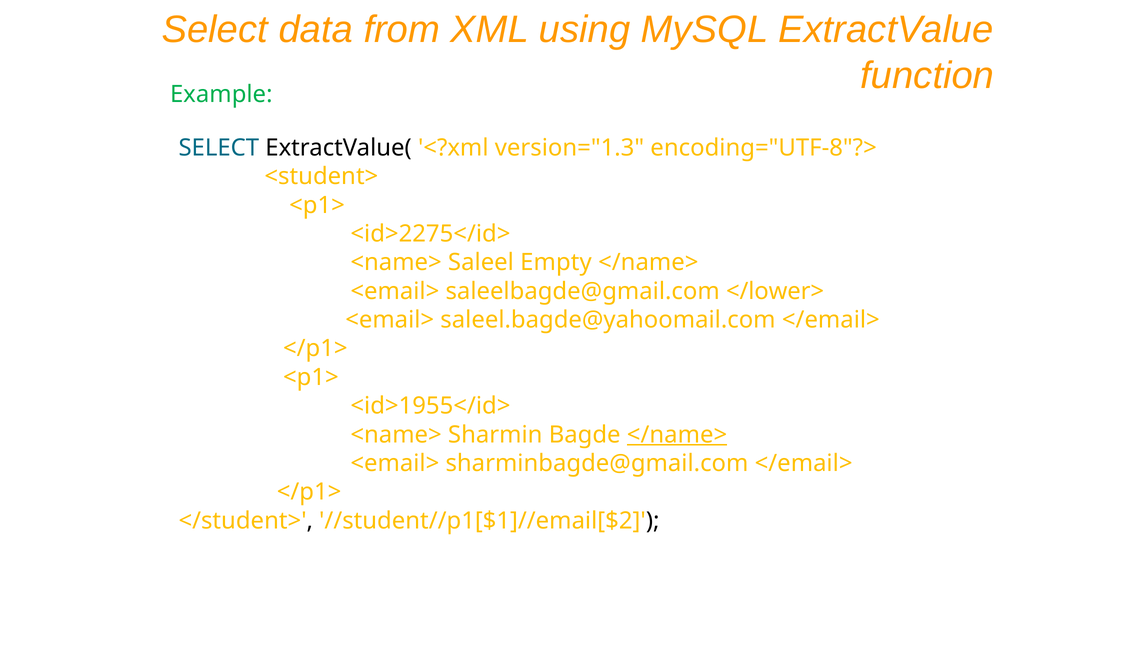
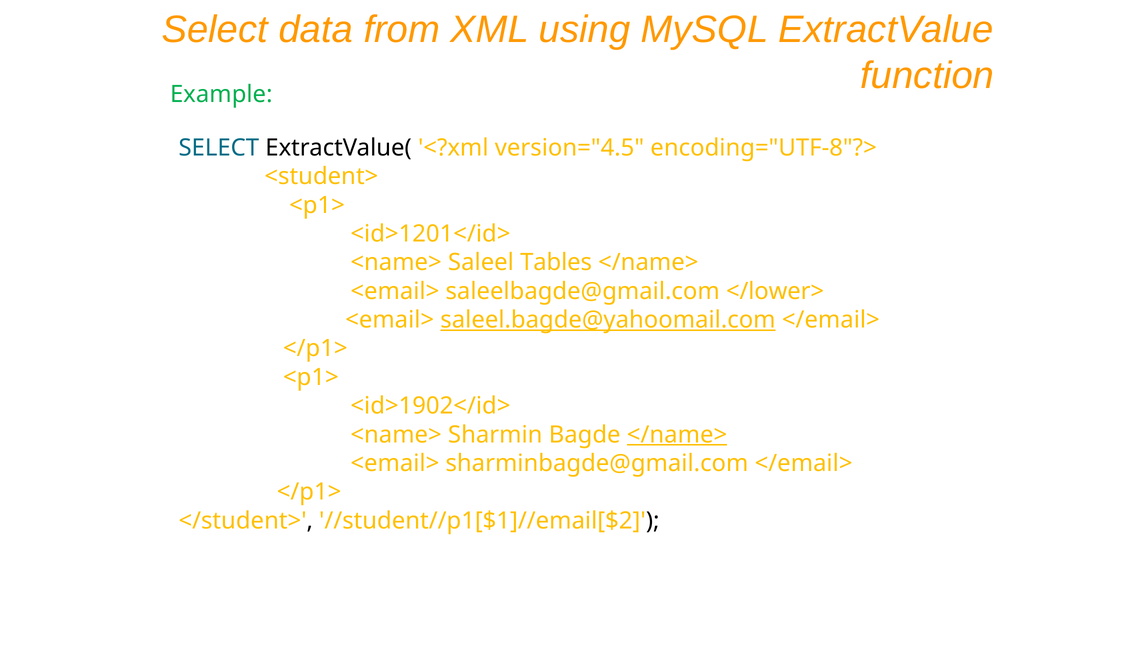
version="1.3: version="1.3 -> version="4.5 (569, 148)
<id>2275</id>: <id>2275</id> -> <id>1201</id> (430, 234)
Empty: Empty -> Tables (556, 262)
saleel.bagde@yahoomail.com underline: none -> present (608, 320)
<id>1955</id>: <id>1955</id> -> <id>1902</id> (430, 406)
